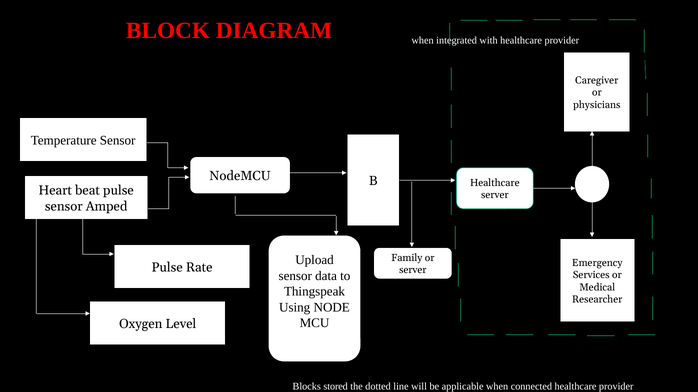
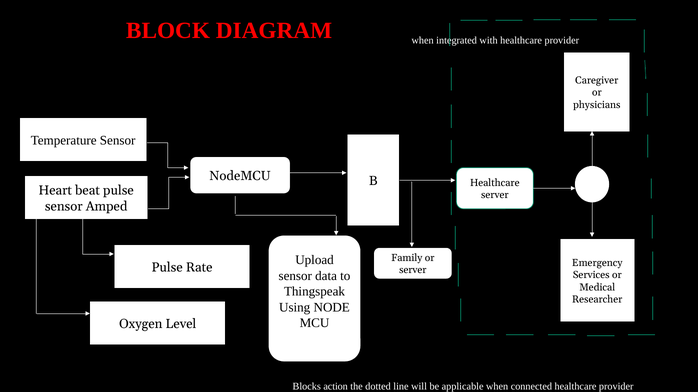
stored: stored -> action (336, 387)
